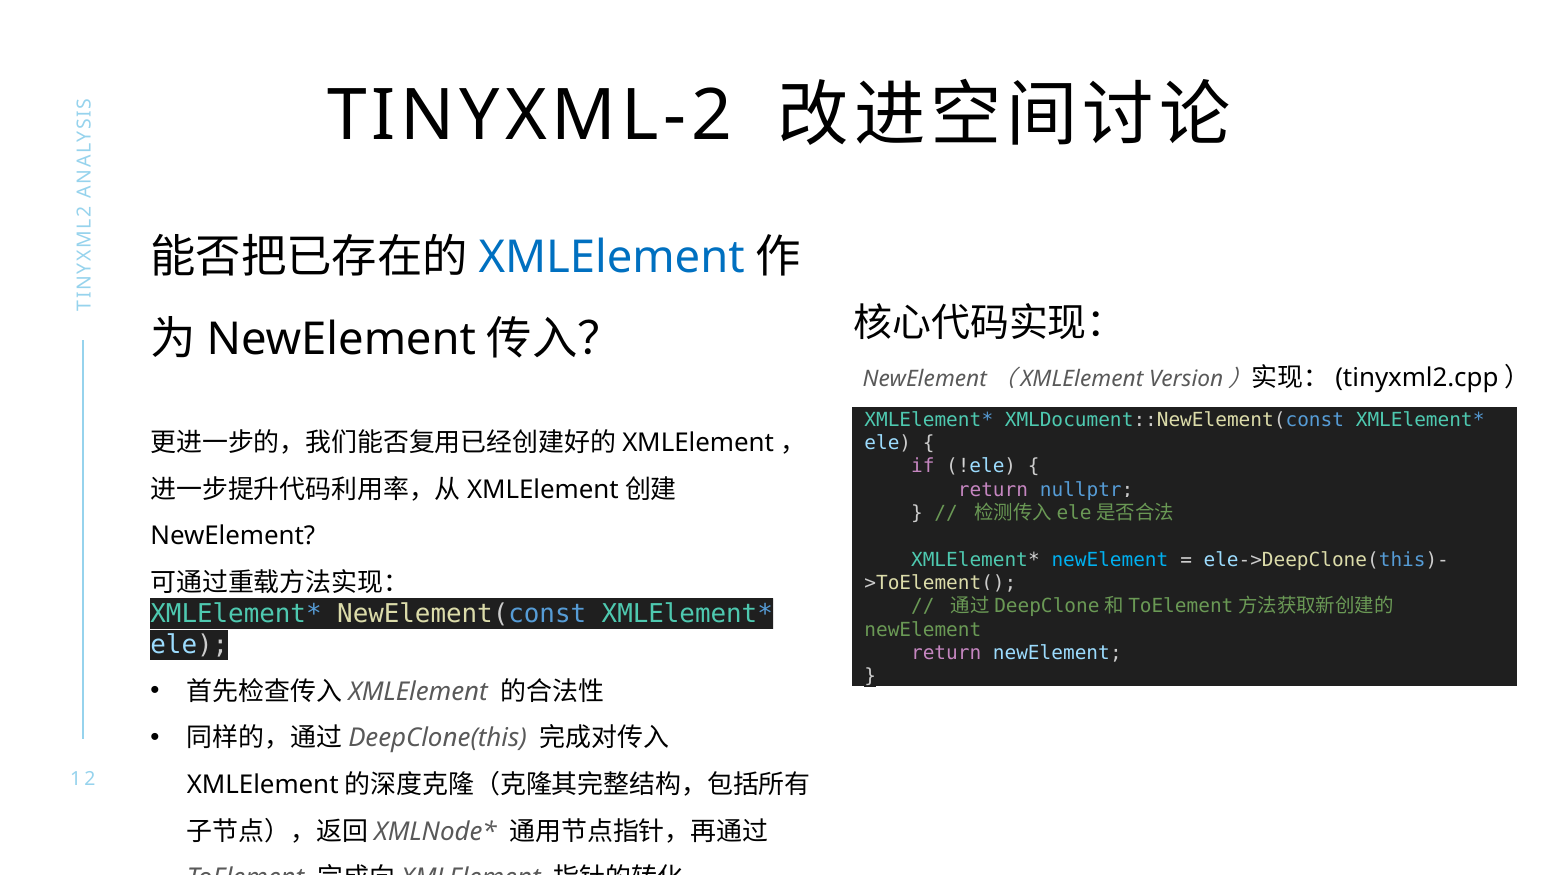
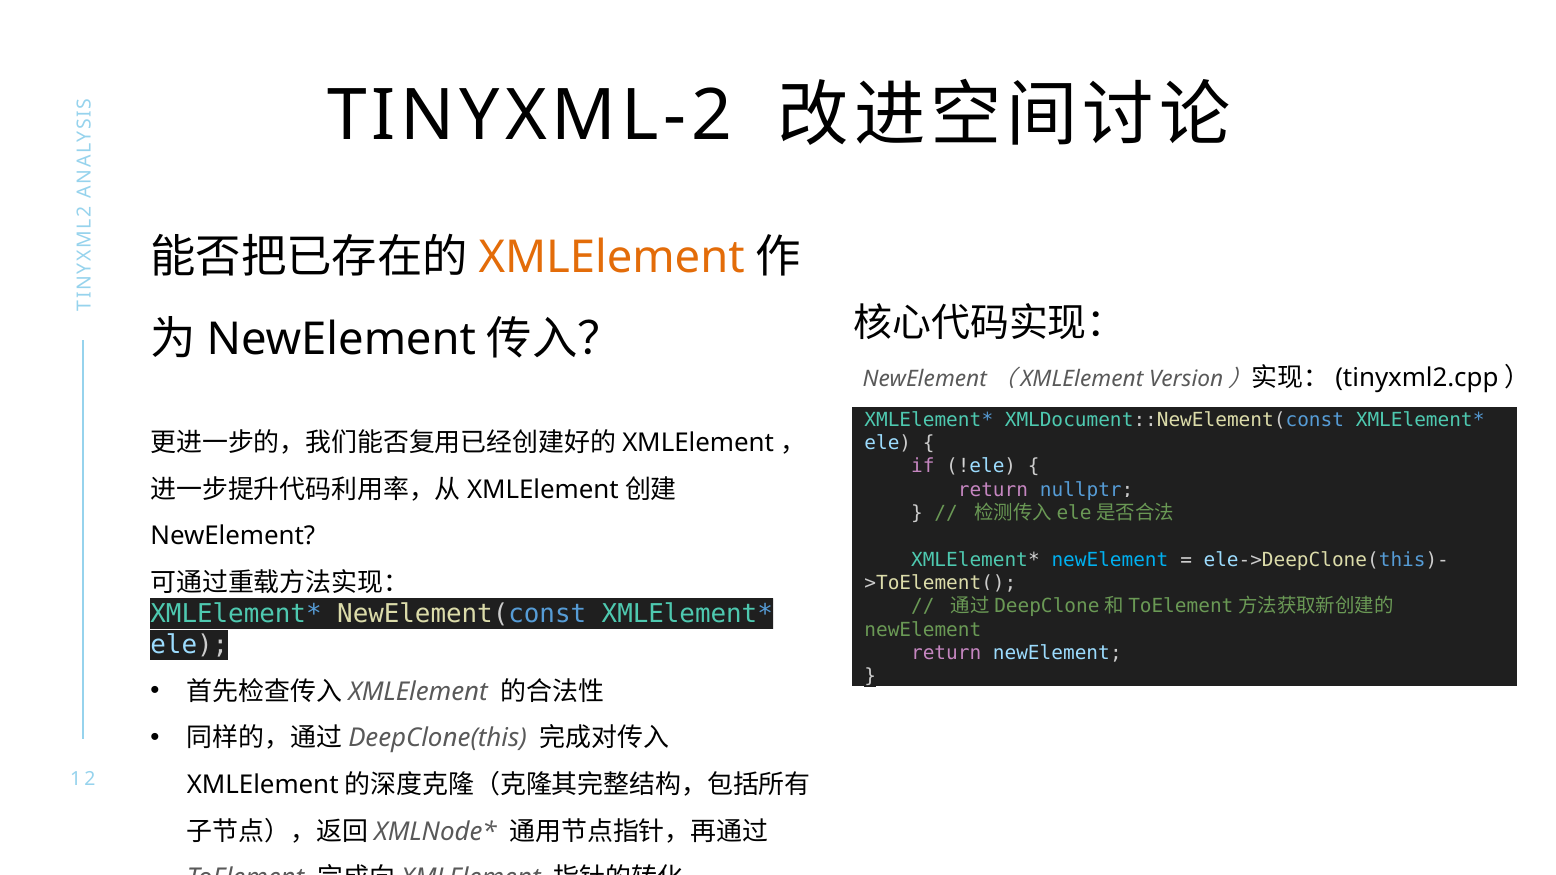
XMLElement colour: blue -> orange (612, 258)
